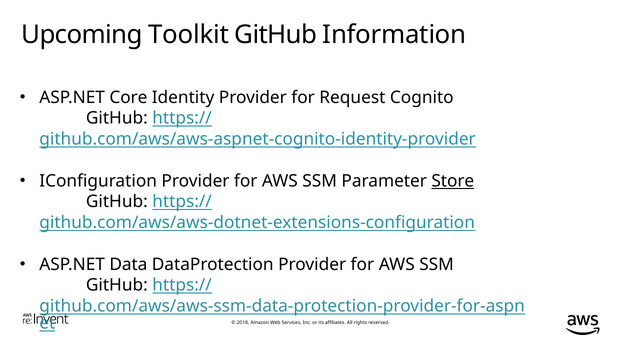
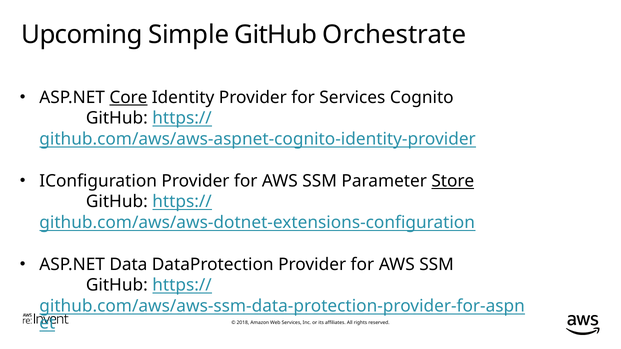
Toolkit: Toolkit -> Simple (189, 35)
Information: Information -> Orchestrate (394, 35)
Core underline: none -> present (128, 98)
for Request: Request -> Services (352, 98)
